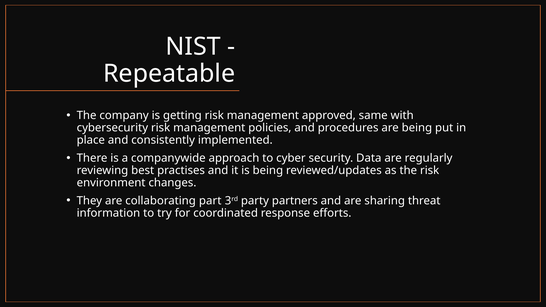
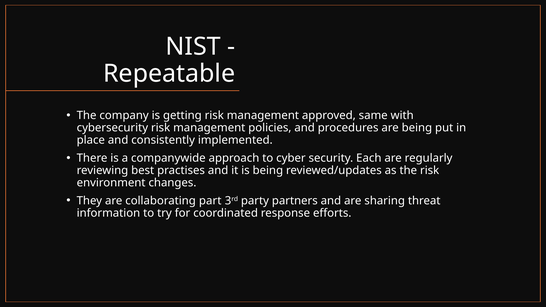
Data: Data -> Each (369, 158)
